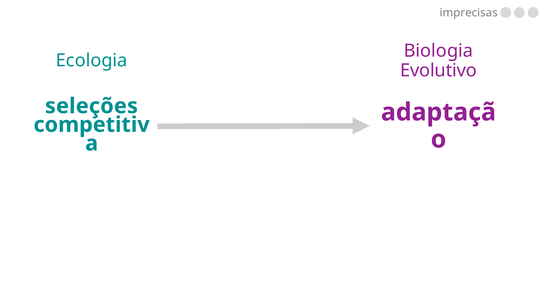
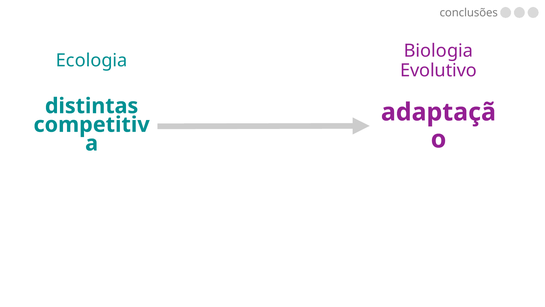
imprecisas: imprecisas -> conclusões (469, 13)
seleções: seleções -> distintas (92, 106)
